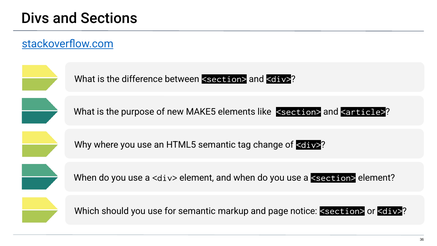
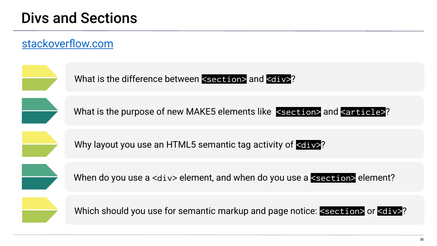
where: where -> layout (106, 145)
change: change -> activity (268, 145)
